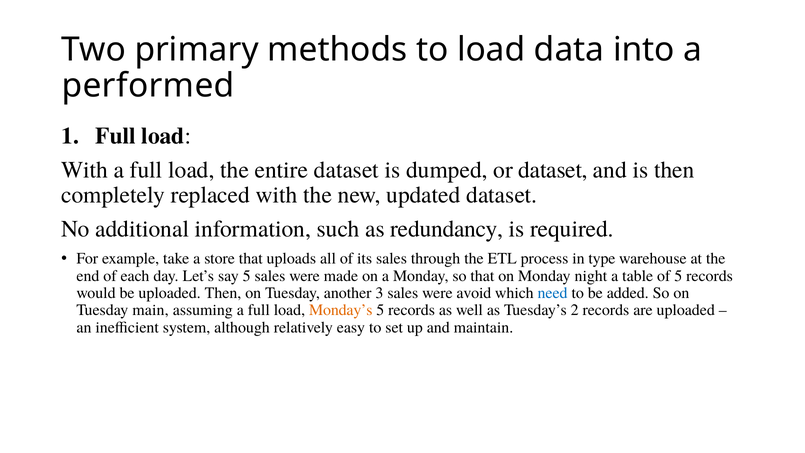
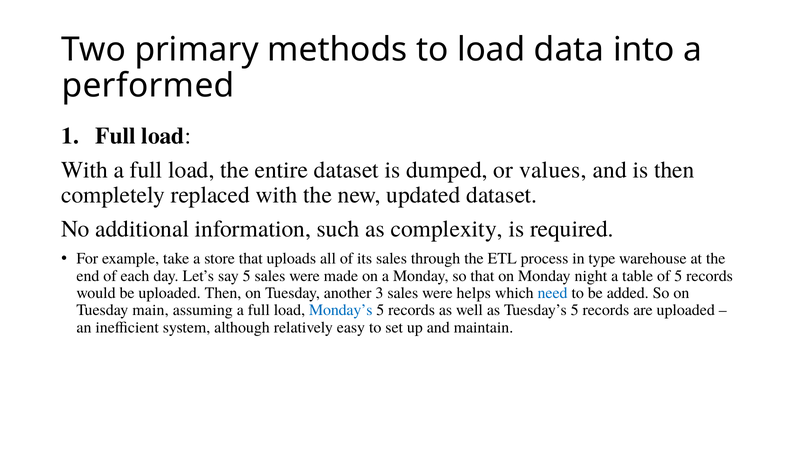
or dataset: dataset -> values (553, 170)
redundancy: redundancy -> complexity (447, 229)
avoid: avoid -> helps (474, 293)
Monday’s colour: orange -> blue (341, 310)
Tuesday’s 2: 2 -> 5 (575, 310)
